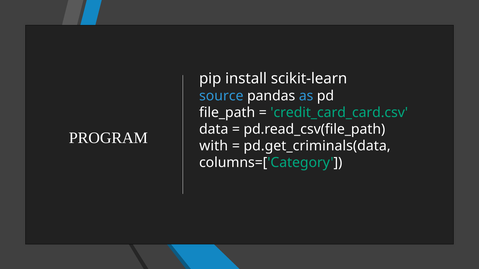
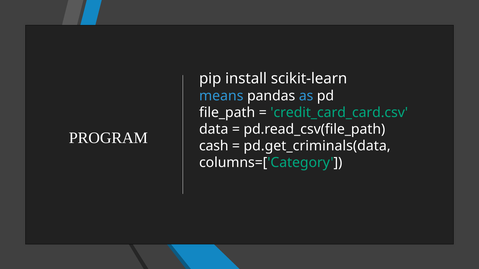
source: source -> means (221, 96)
with: with -> cash (214, 146)
